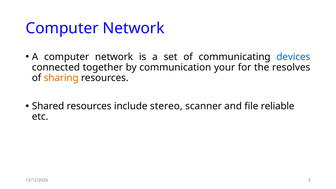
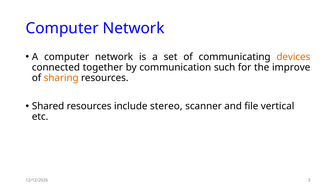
devices colour: blue -> orange (293, 57)
your: your -> such (225, 67)
resolves: resolves -> improve (291, 67)
reliable: reliable -> vertical (278, 106)
